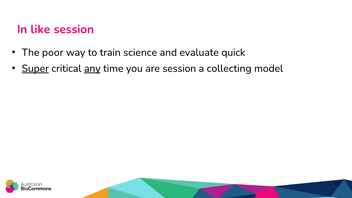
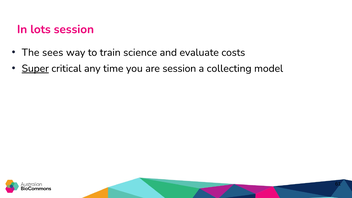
like: like -> lots (41, 29)
poor: poor -> sees (53, 52)
quick: quick -> costs (233, 52)
any underline: present -> none (92, 68)
